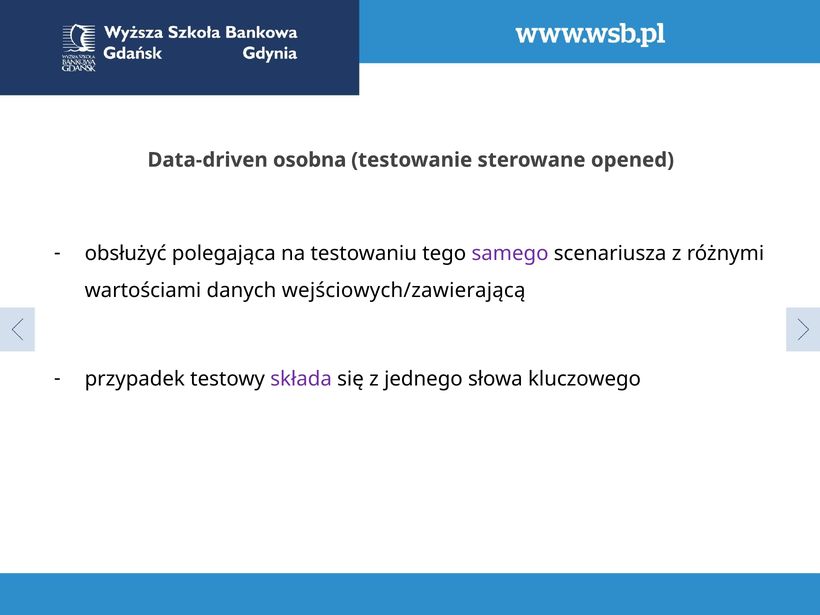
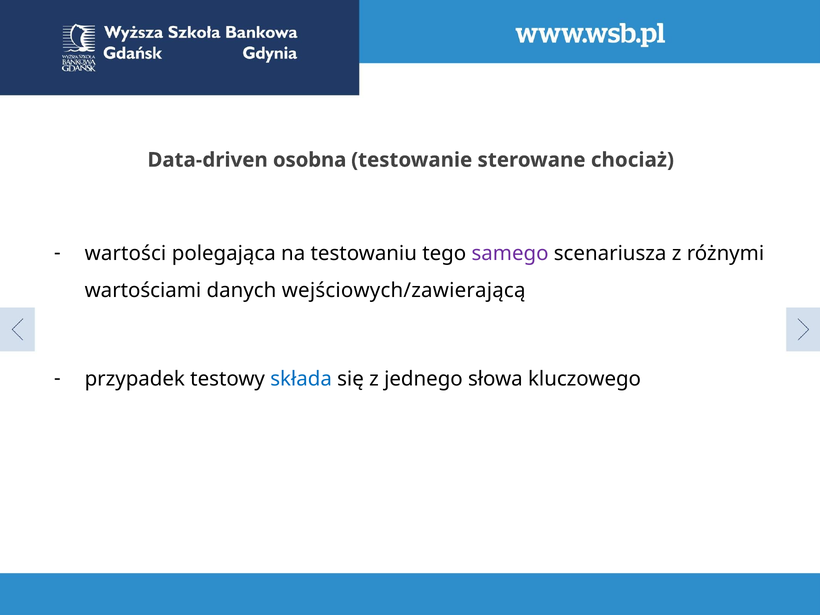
opened: opened -> chociaż (632, 160)
obsłużyć: obsłużyć -> wartości (125, 254)
składa colour: purple -> blue (301, 379)
